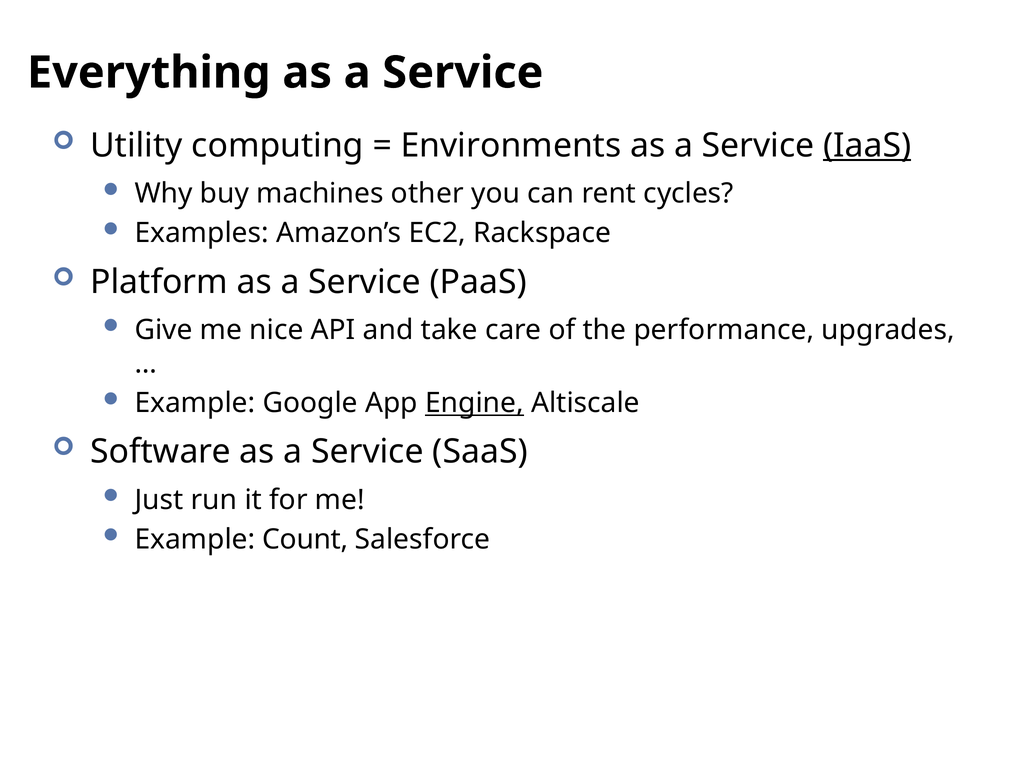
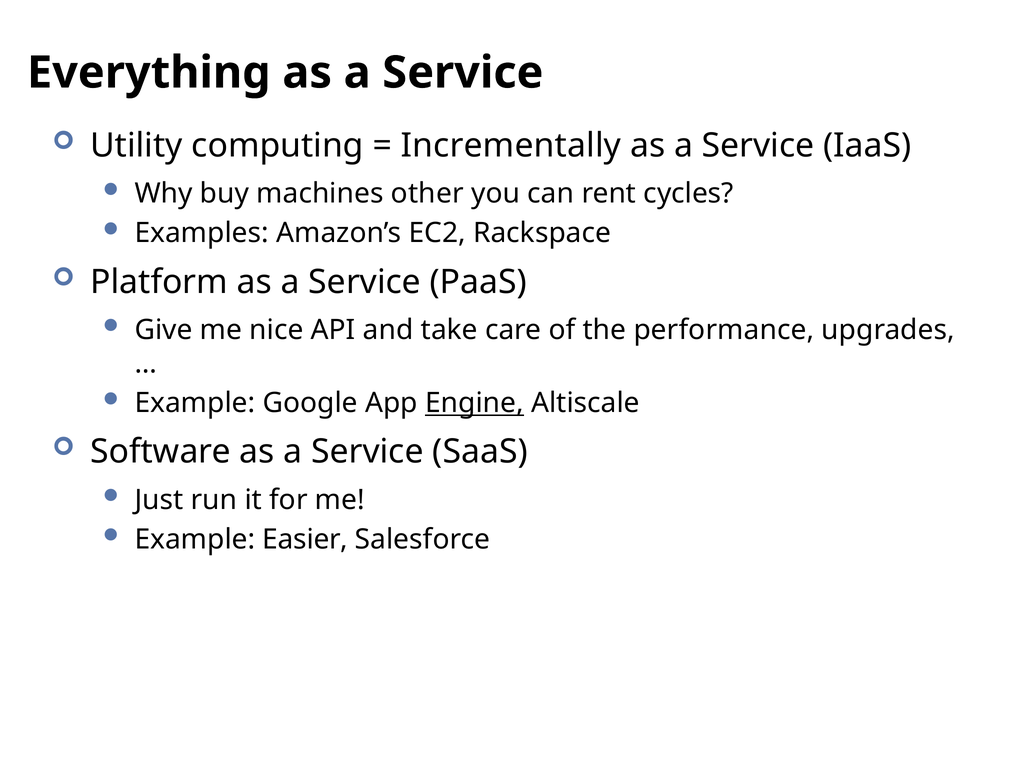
Environments: Environments -> Incrementally (511, 146)
IaaS underline: present -> none (867, 146)
Count: Count -> Easier (305, 540)
